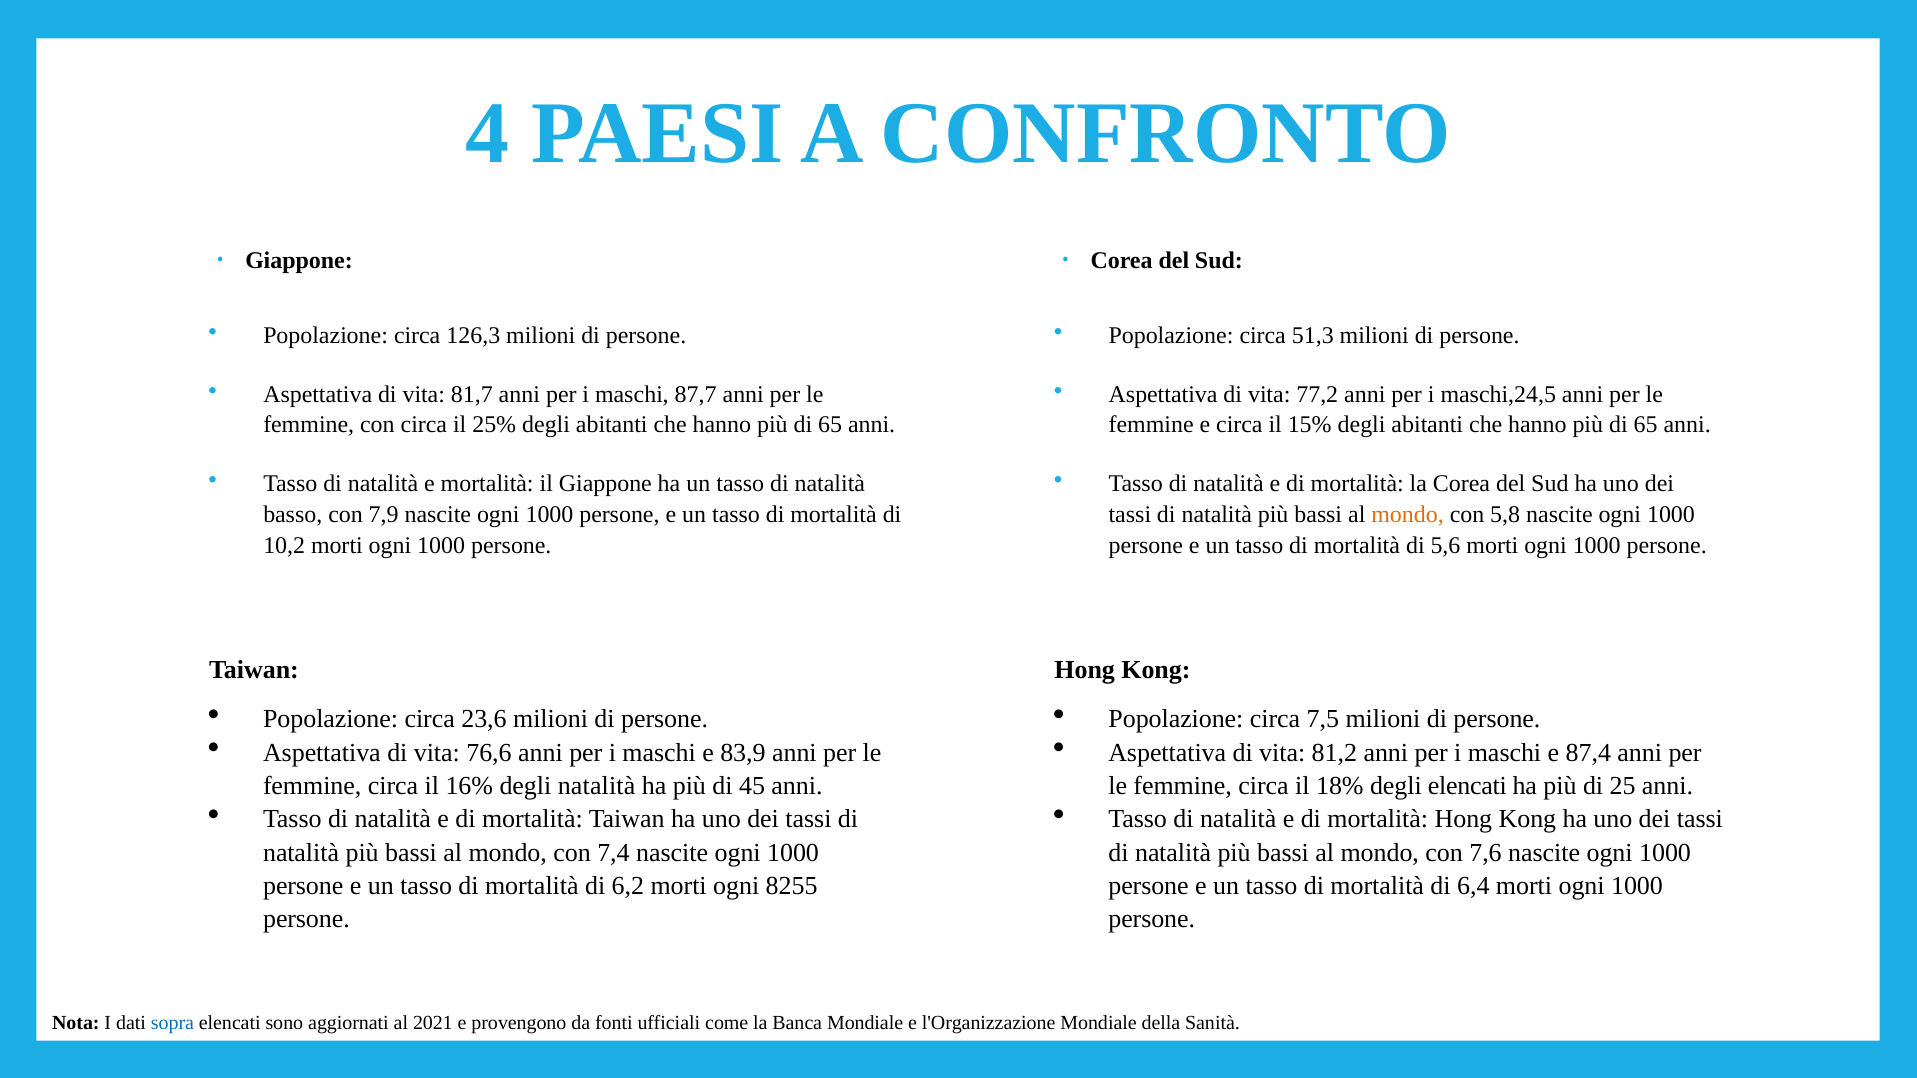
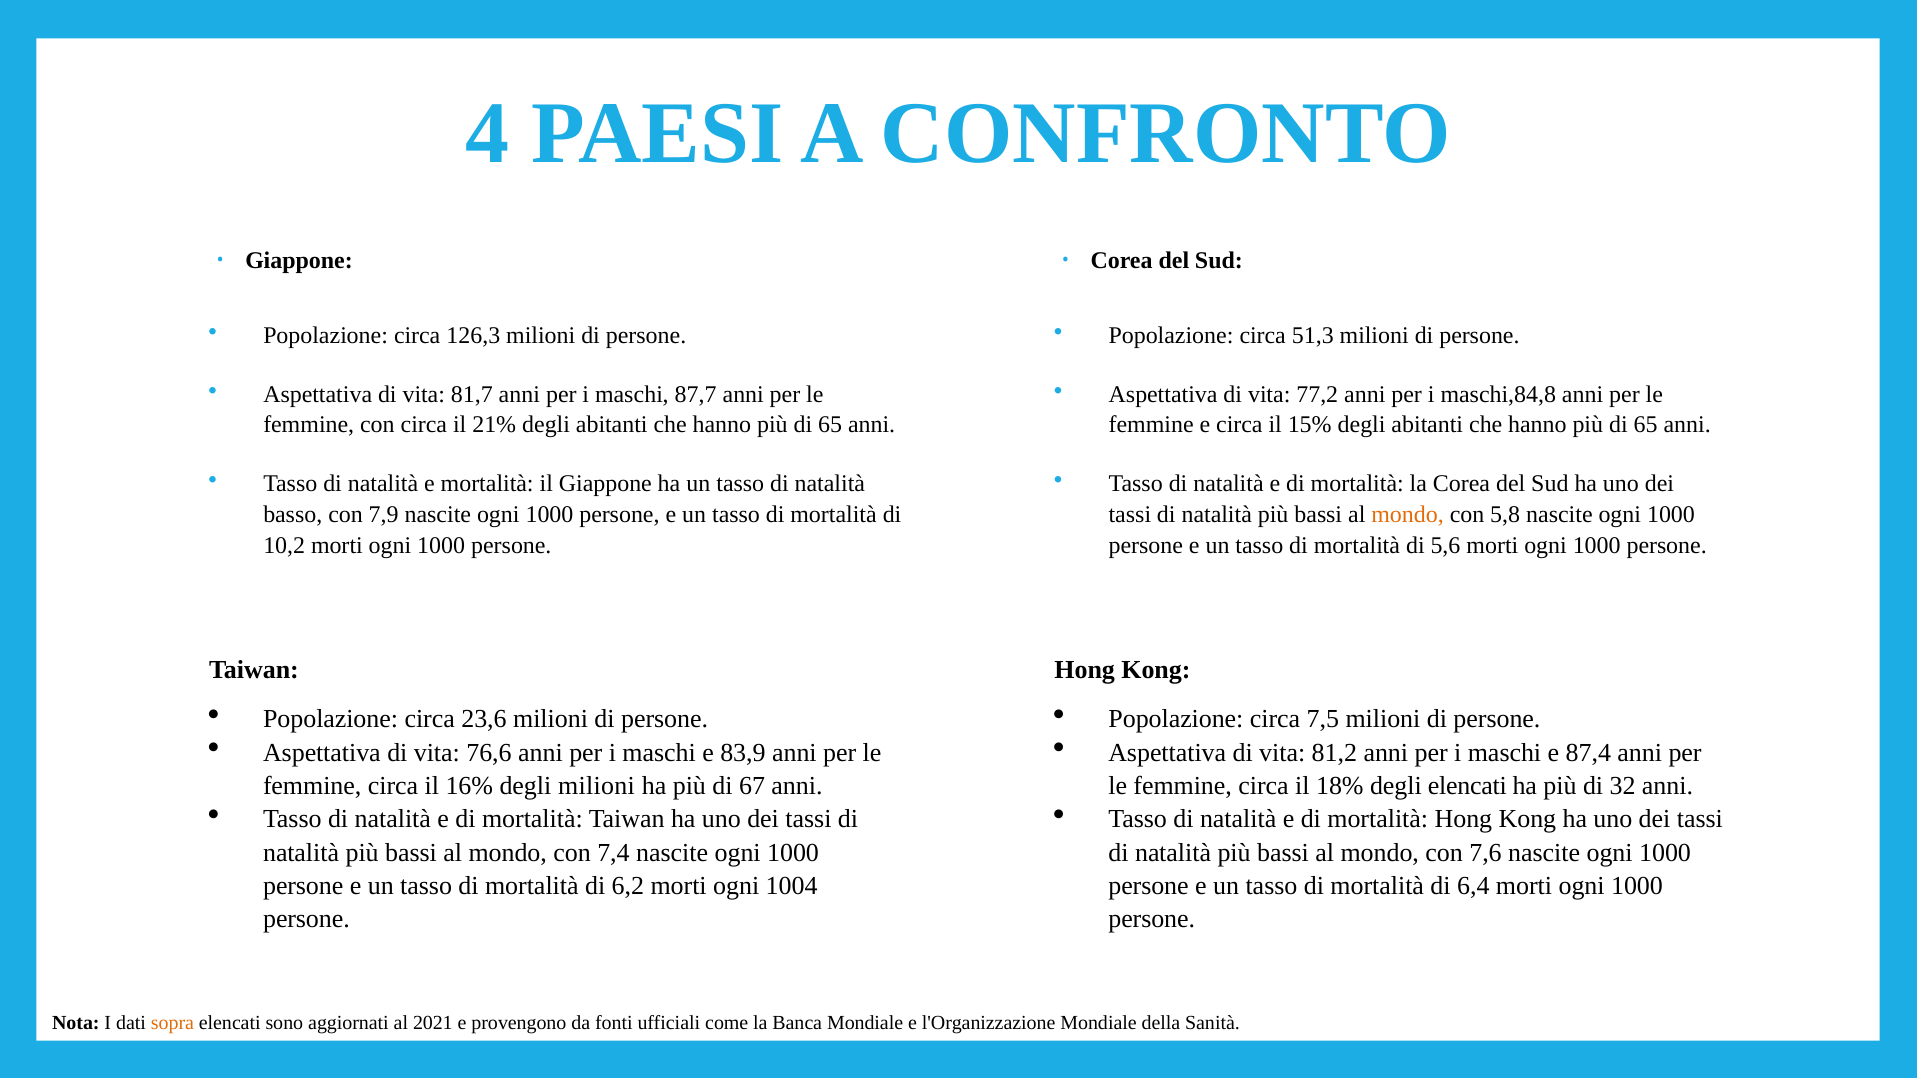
maschi,24,5: maschi,24,5 -> maschi,84,8 (1498, 394)
25%: 25% -> 21% (494, 425)
degli natalità: natalità -> milioni (597, 786)
45: 45 -> 67 (752, 786)
25: 25 -> 32 (1623, 786)
8255: 8255 -> 1004 (792, 886)
sopra colour: blue -> orange (172, 1024)
